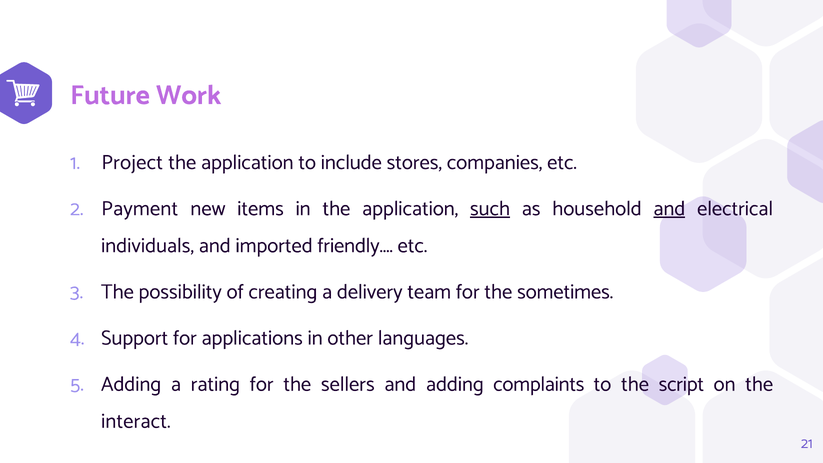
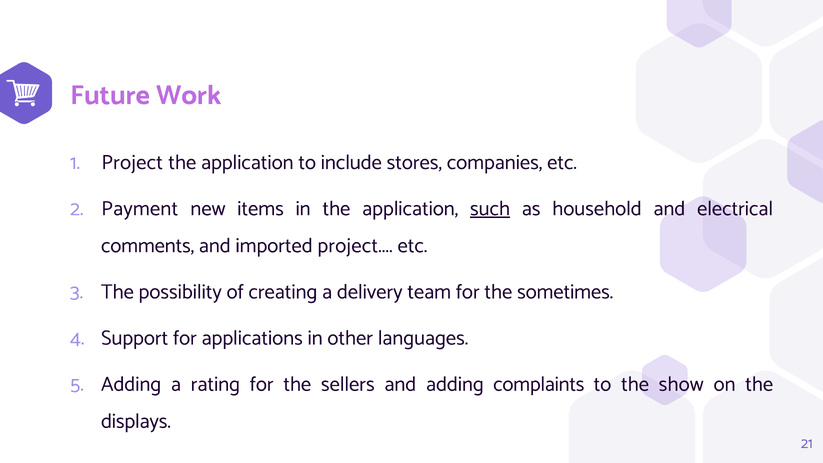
and underline: present -> none (669, 208)
individuals: individuals -> comments (148, 245)
imported friendly: friendly -> project (355, 245)
script: script -> show (681, 384)
interact: interact -> displays (136, 421)
